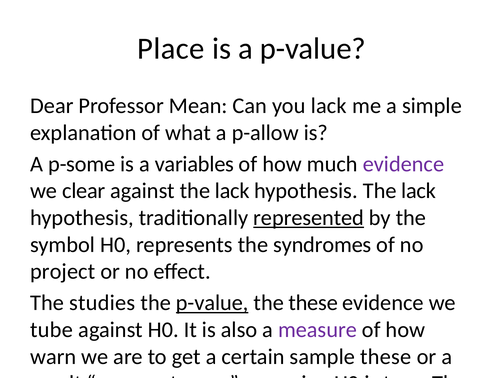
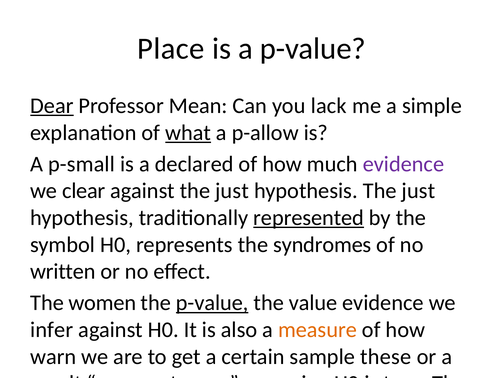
Dear underline: none -> present (52, 106)
what underline: none -> present (188, 132)
p-some: p-some -> p-small (82, 164)
variables: variables -> declared (194, 164)
against the lack: lack -> just (232, 190)
hypothesis The lack: lack -> just (418, 190)
project: project -> written (63, 271)
studies: studies -> women (102, 302)
the these: these -> value (313, 302)
tube: tube -> infer (52, 329)
measure colour: purple -> orange (317, 329)
